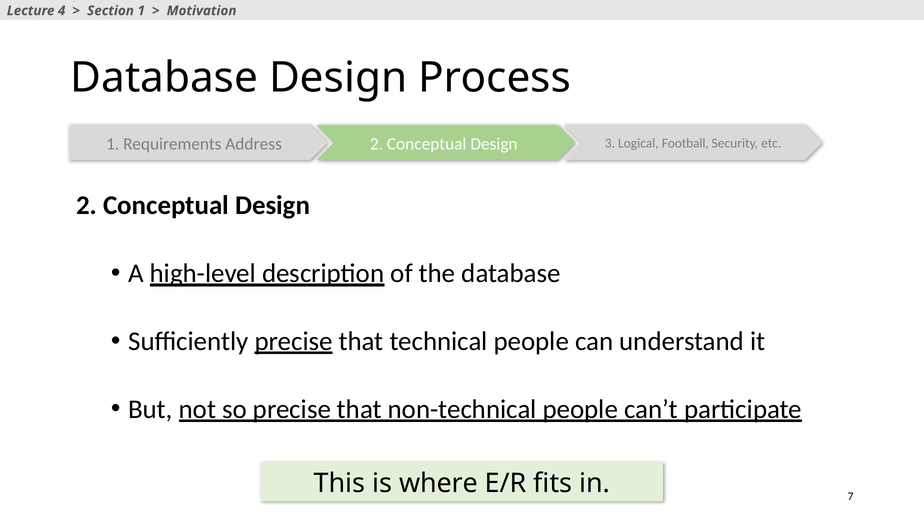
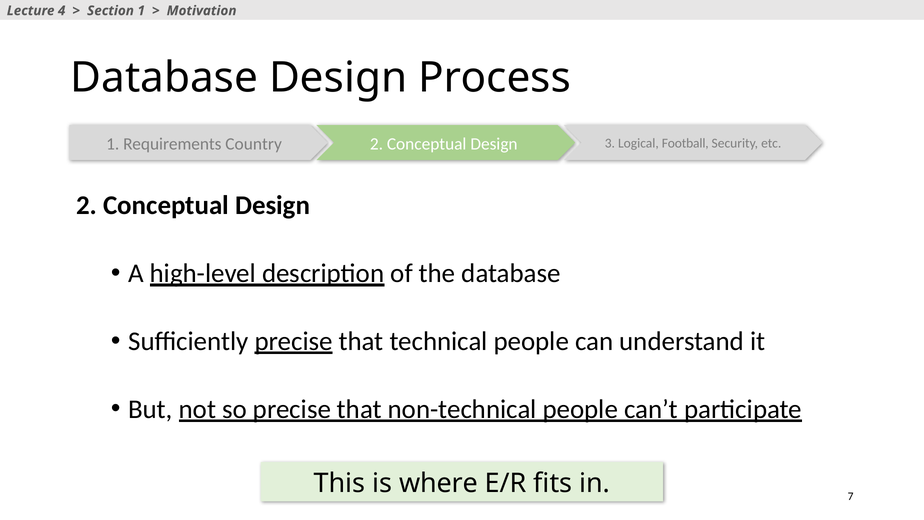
Address: Address -> Country (254, 144)
